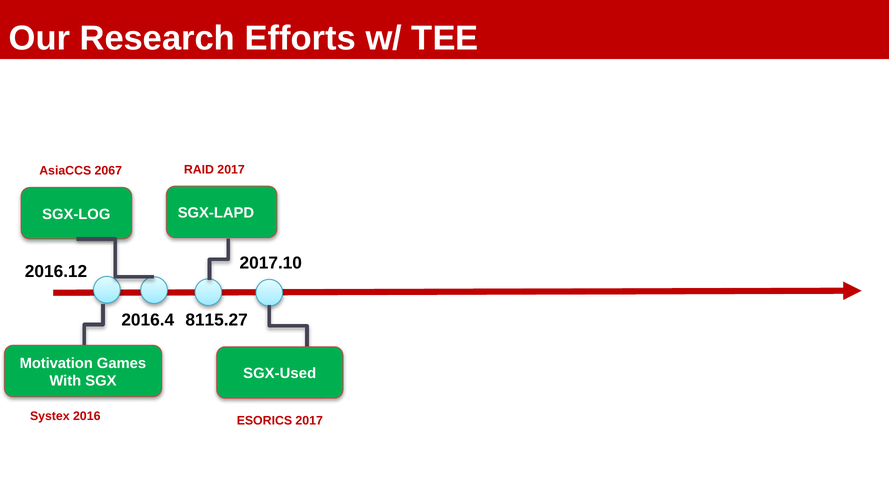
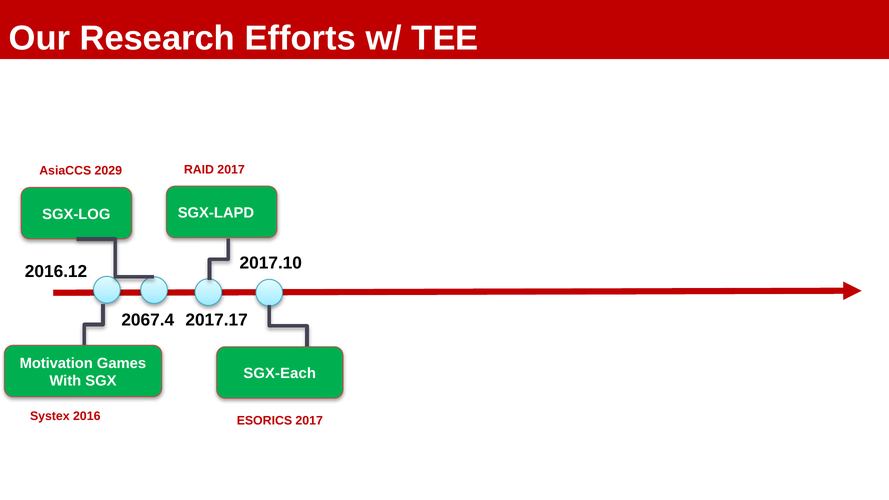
2067: 2067 -> 2029 (108, 171)
2016.4: 2016.4 -> 2067.4 (148, 320)
8115.27: 8115.27 -> 2017.17 (217, 320)
SGX-Used: SGX-Used -> SGX-Each (280, 374)
